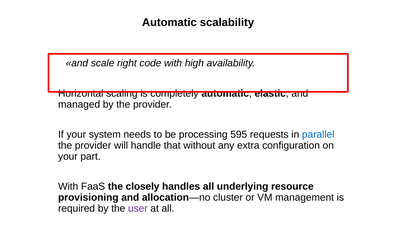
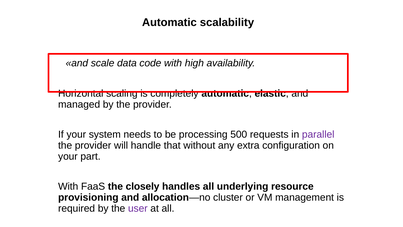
right: right -> data (127, 63)
595: 595 -> 500 (239, 134)
parallel colour: blue -> purple (318, 134)
